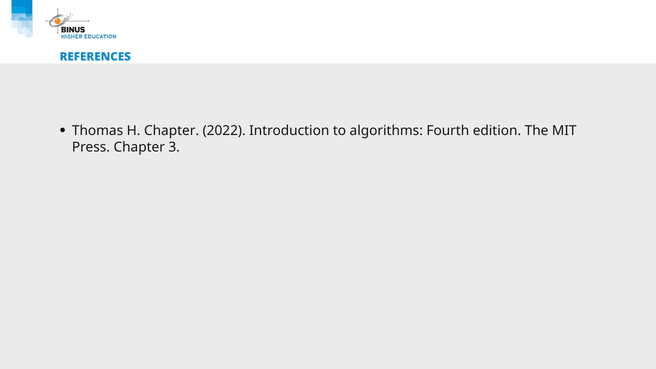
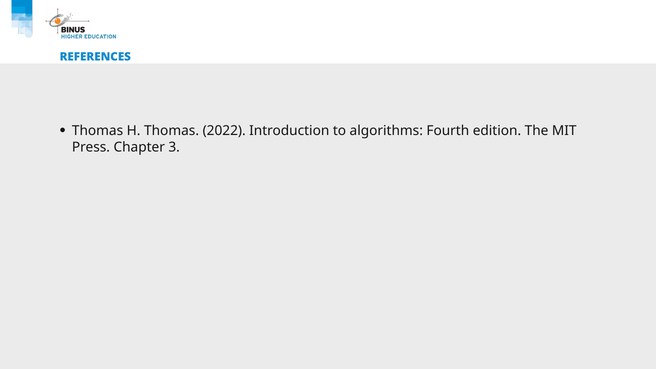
H Chapter: Chapter -> Thomas (172, 131)
